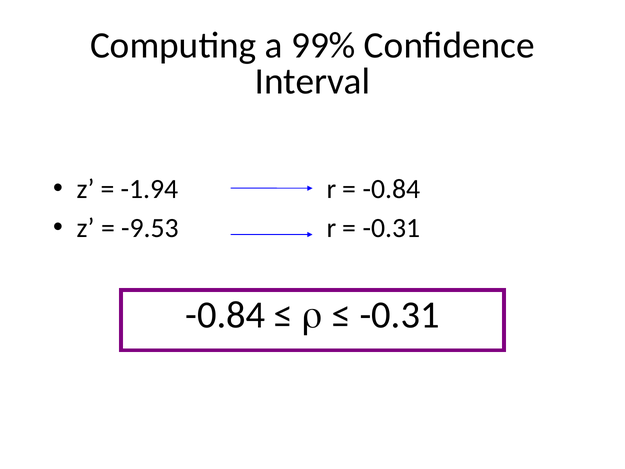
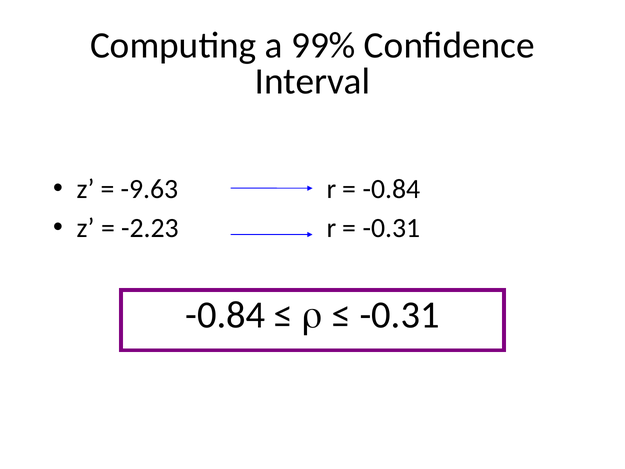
-1.94: -1.94 -> -9.63 (150, 189)
-9.53: -9.53 -> -2.23 (150, 228)
